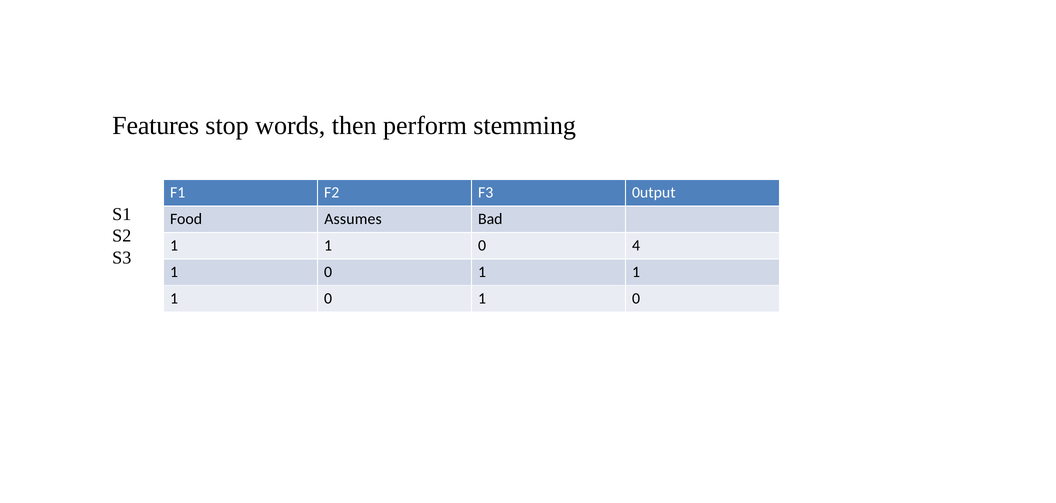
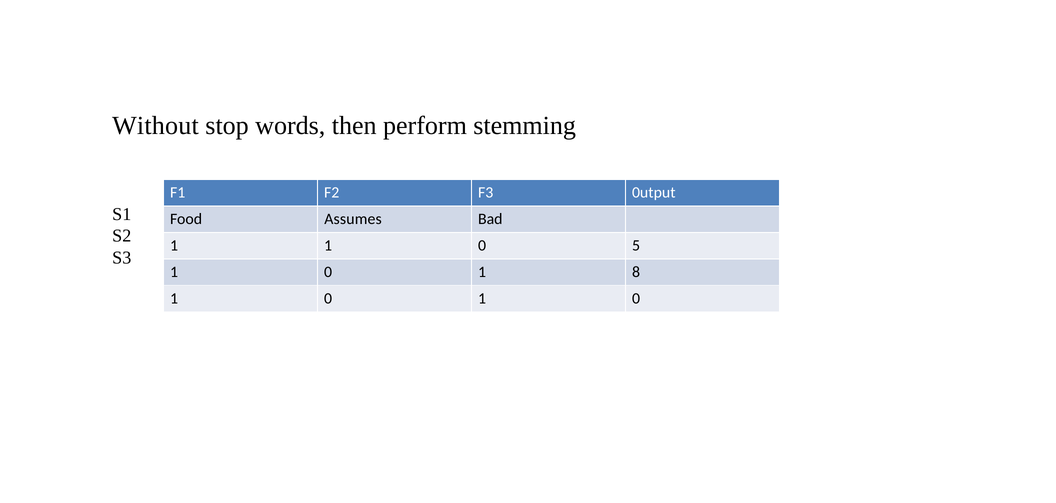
Features: Features -> Without (155, 126)
4: 4 -> 5 (636, 246)
0 1 1: 1 -> 8 (636, 272)
